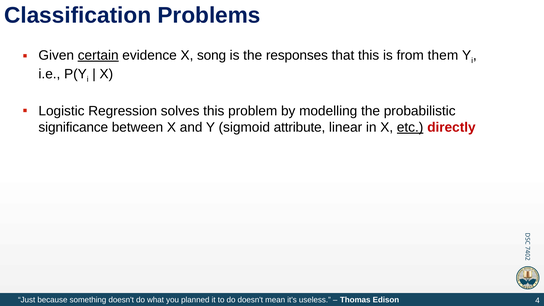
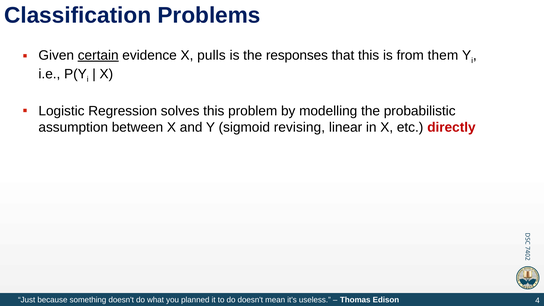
song: song -> pulls (211, 55)
significance: significance -> assumption (73, 127)
attribute: attribute -> revising (299, 127)
etc underline: present -> none (410, 127)
